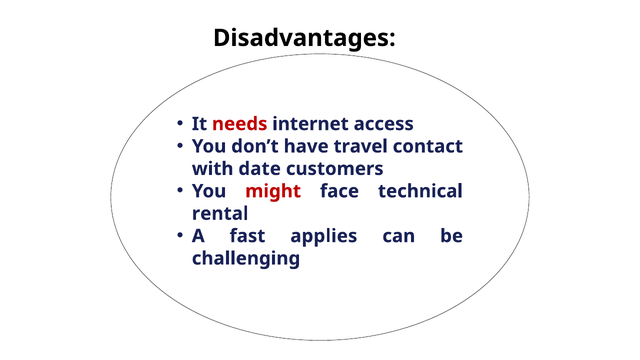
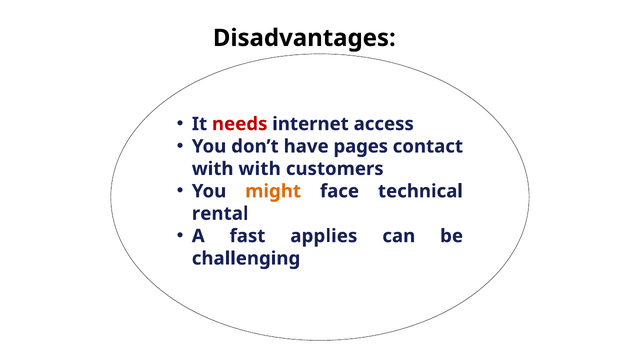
travel: travel -> pages (361, 146)
with date: date -> with (260, 169)
might colour: red -> orange (273, 191)
